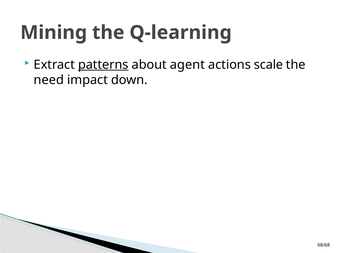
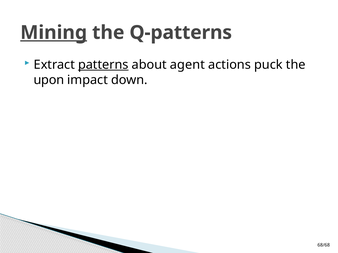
Mining underline: none -> present (54, 33)
Q-learning: Q-learning -> Q-patterns (181, 33)
scale: scale -> puck (268, 65)
need: need -> upon (49, 80)
